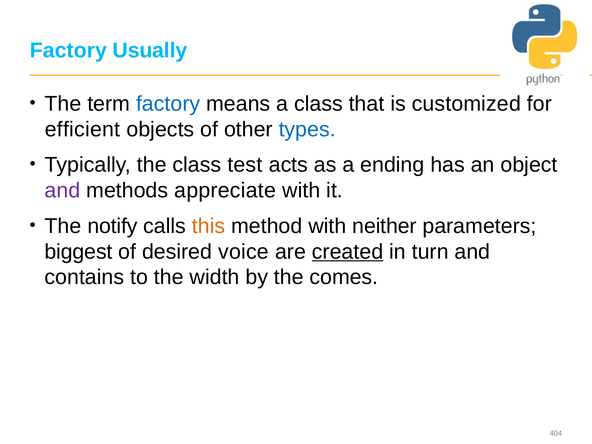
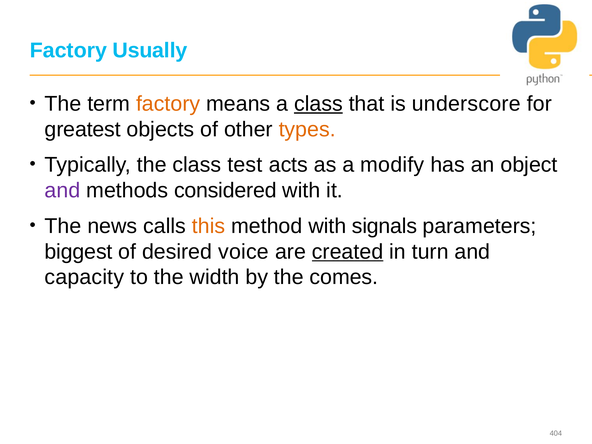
factory colour: blue -> orange (168, 104)
class underline: none -> present (318, 104)
customized: customized -> underscore (466, 104)
efficient: efficient -> greatest (83, 129)
types colour: blue -> orange (307, 129)
ending: ending -> modify (392, 165)
appreciate: appreciate -> considered (225, 190)
notify: notify -> news (112, 226)
neither: neither -> signals (385, 226)
contains: contains -> capacity (84, 277)
